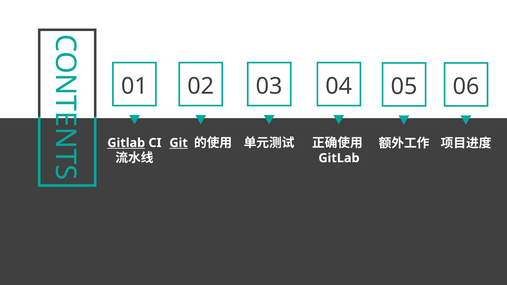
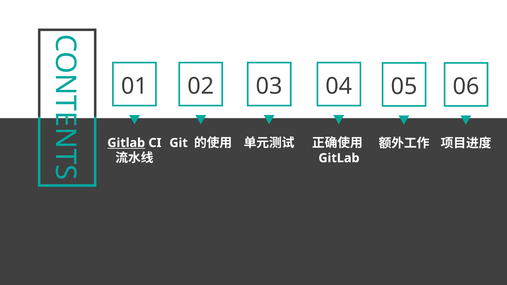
Git underline: present -> none (179, 143)
